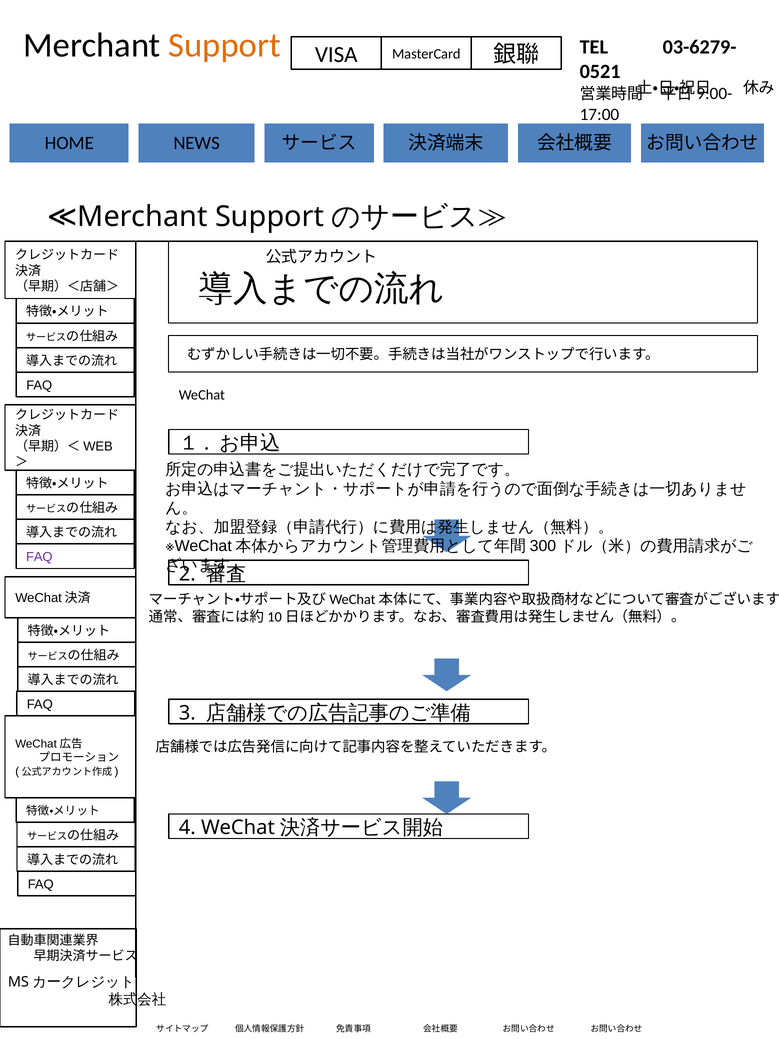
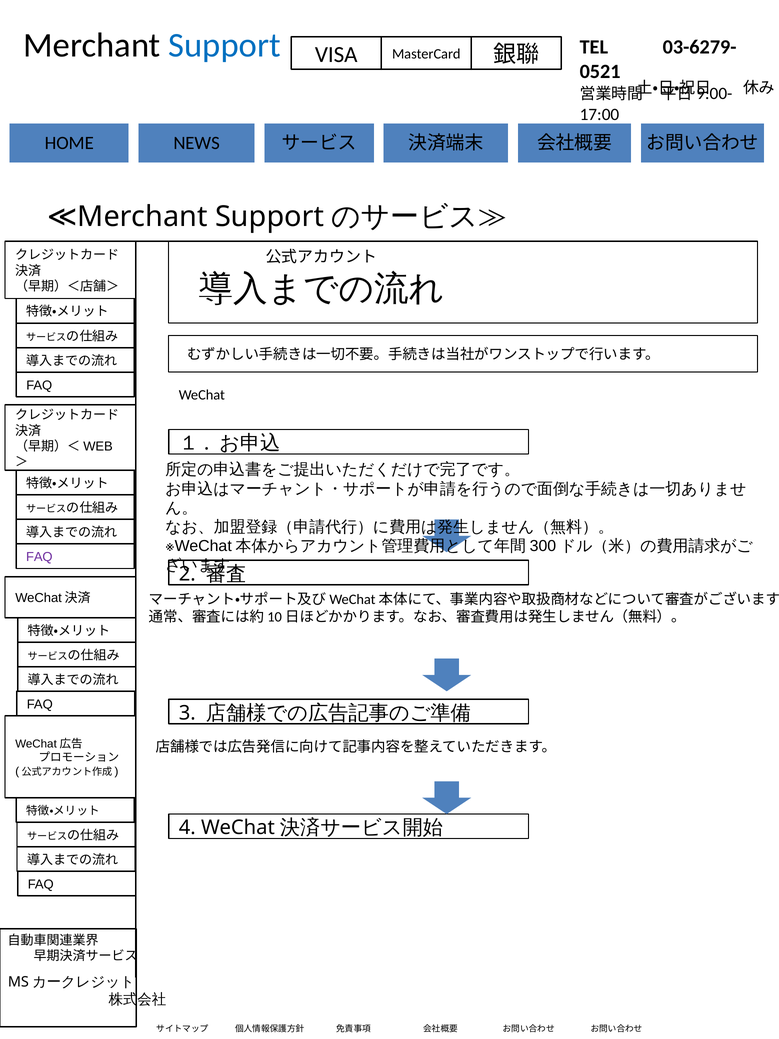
Support colour: orange -> blue (225, 45)
